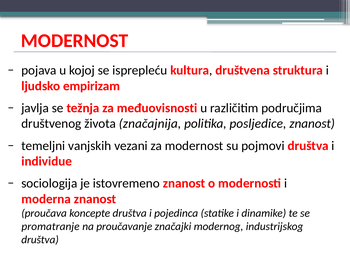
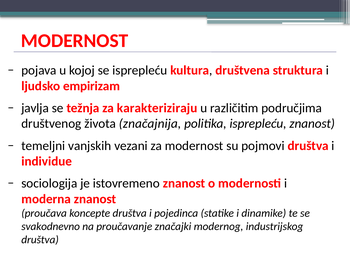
međuovisnosti: međuovisnosti -> karakteriziraju (157, 108)
politika posljedice: posljedice -> isprepleću (258, 124)
promatranje: promatranje -> svakodnevno (51, 227)
